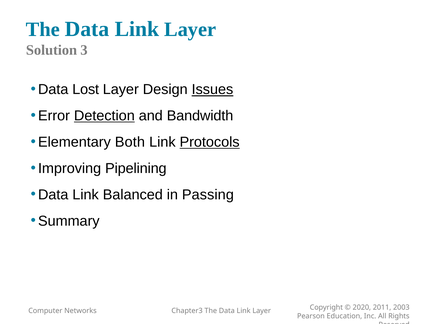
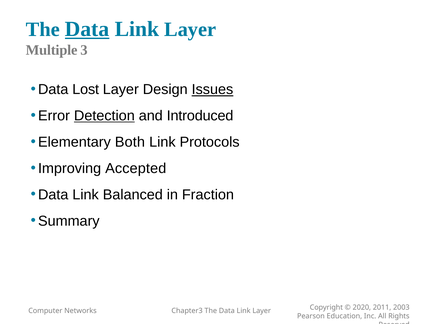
Data underline: none -> present (87, 29)
Solution: Solution -> Multiple (52, 50)
Bandwidth: Bandwidth -> Introduced (200, 116)
Protocols underline: present -> none (210, 142)
Pipelining: Pipelining -> Accepted (136, 168)
Passing: Passing -> Fraction (208, 195)
